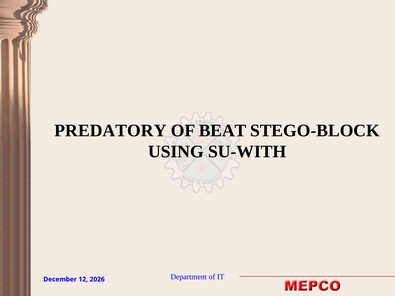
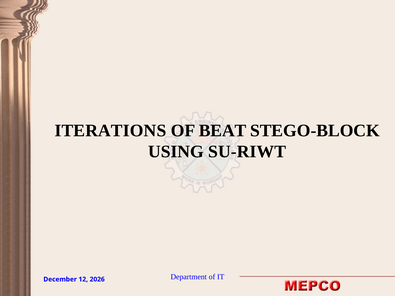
PREDATORY: PREDATORY -> ITERATIONS (110, 131)
SU-WITH: SU-WITH -> SU-RIWT (247, 152)
